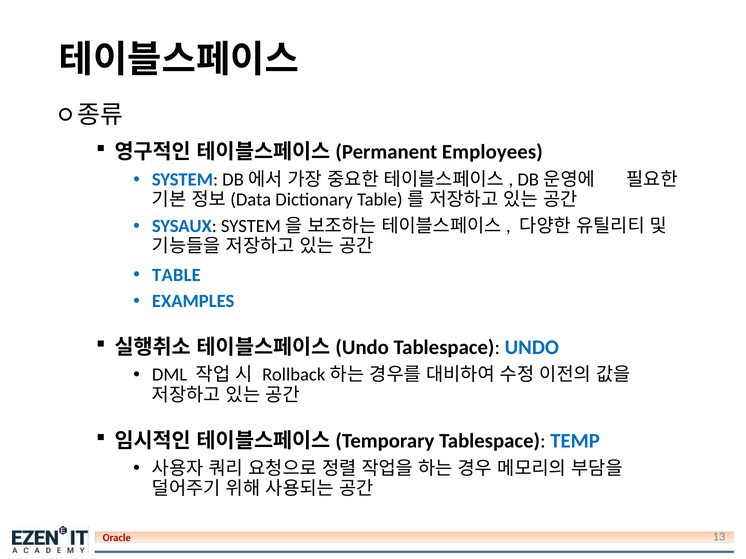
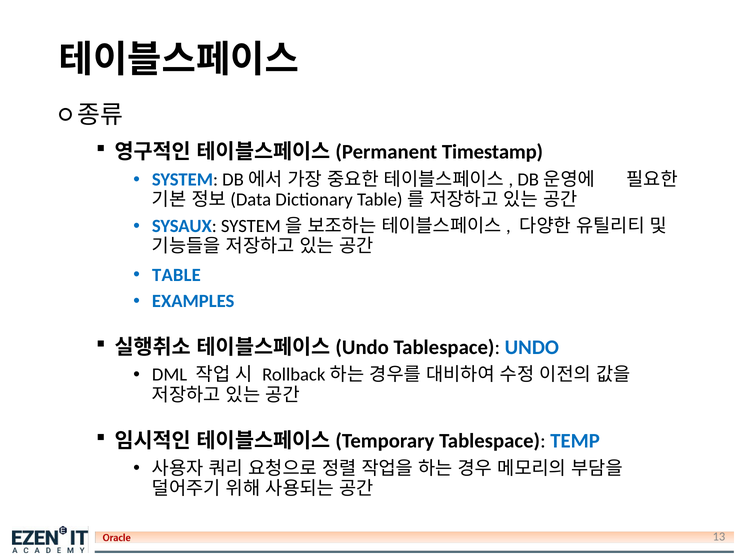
Employees: Employees -> Timestamp (493, 152)
